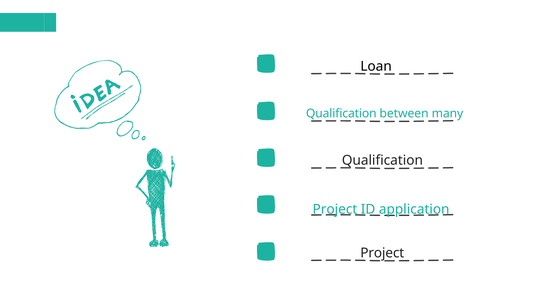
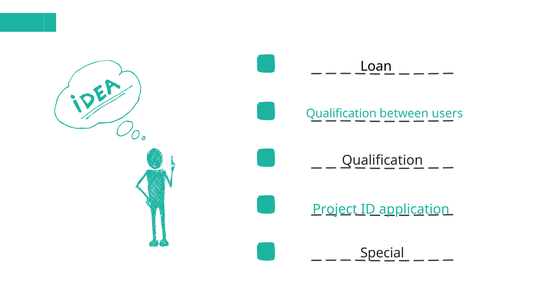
many: many -> users (447, 113)
Project: Project -> Special (382, 253)
